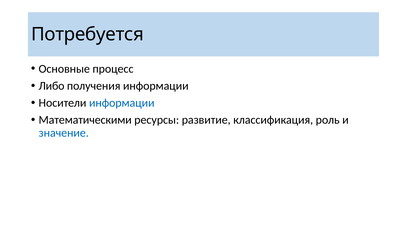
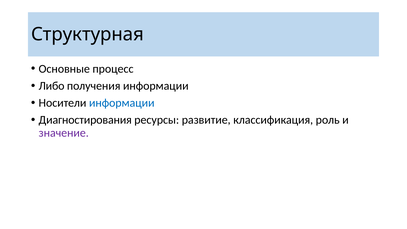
Потребуется: Потребуется -> Структурная (87, 34)
Математическими: Математическими -> Диагностирования (85, 120)
значение colour: blue -> purple (64, 133)
